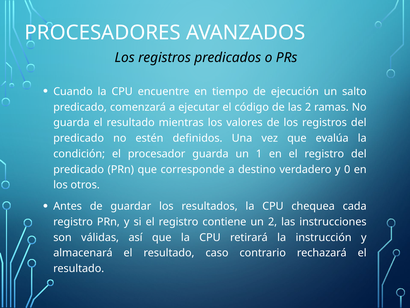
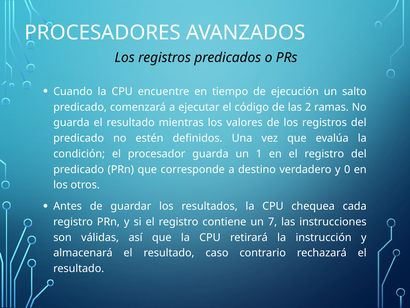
un 2: 2 -> 7 (273, 222)
